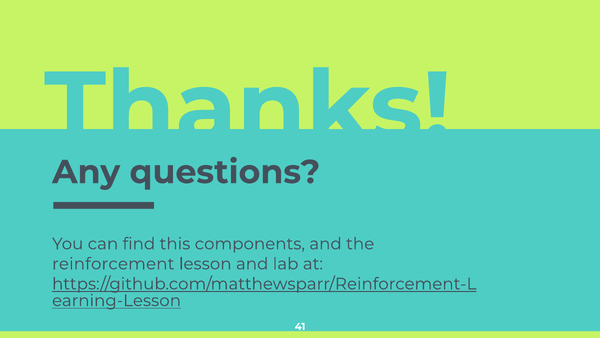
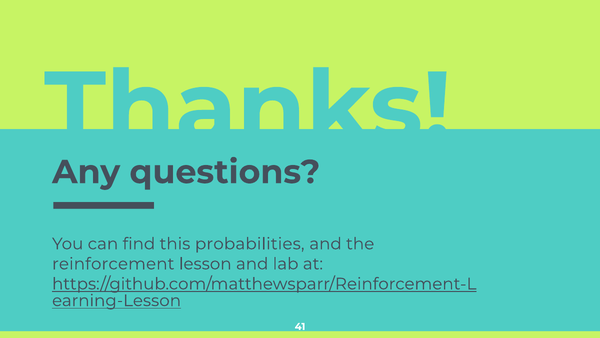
components: components -> probabilities (250, 243)
